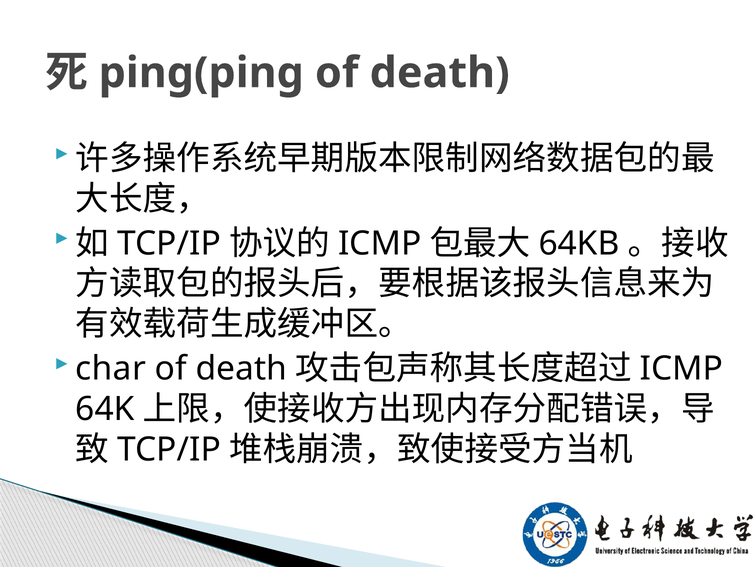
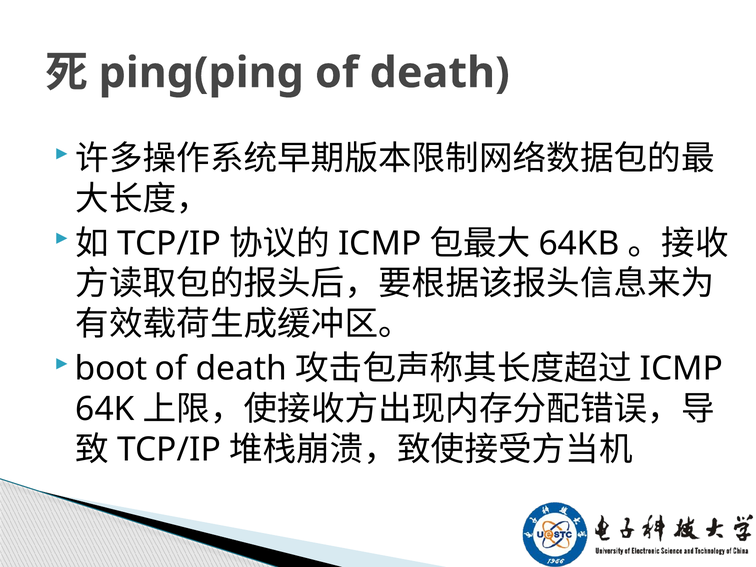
char: char -> boot (111, 369)
